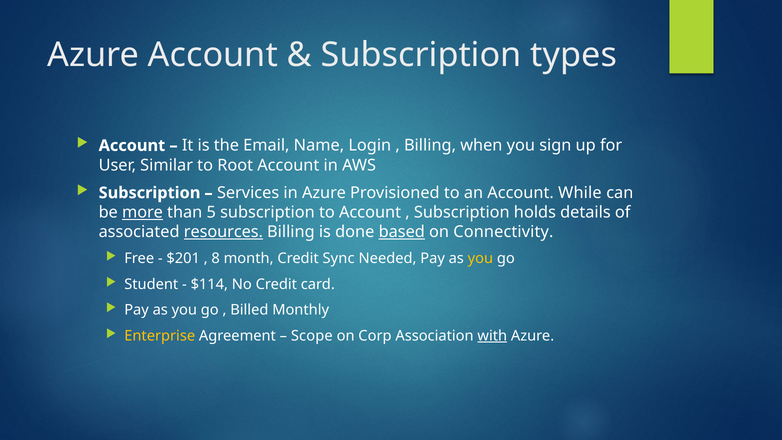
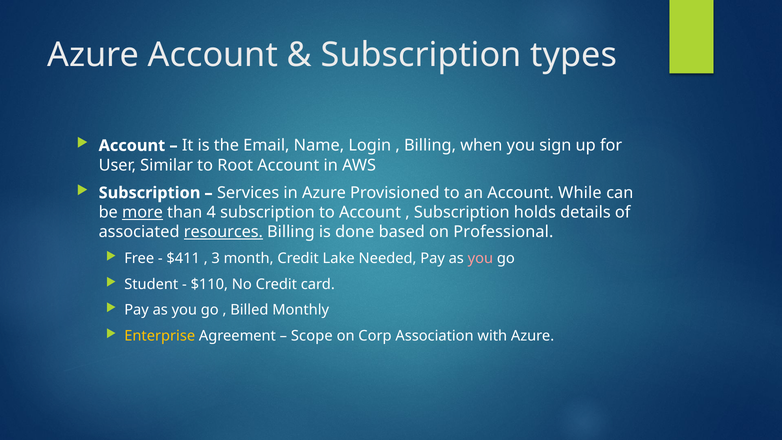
5: 5 -> 4 (211, 212)
based underline: present -> none (402, 232)
Connectivity: Connectivity -> Professional (503, 232)
$201: $201 -> $411 (183, 259)
8: 8 -> 3 (216, 259)
Sync: Sync -> Lake (339, 259)
you colour: yellow -> pink (480, 259)
$114: $114 -> $110 (209, 284)
with underline: present -> none (492, 336)
